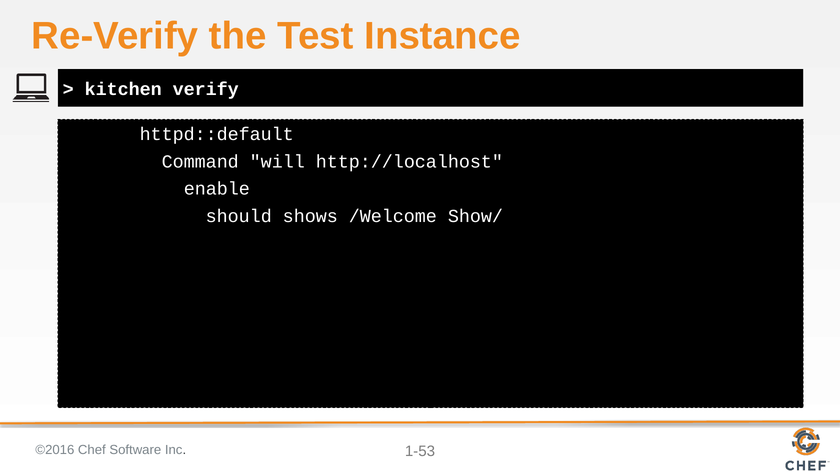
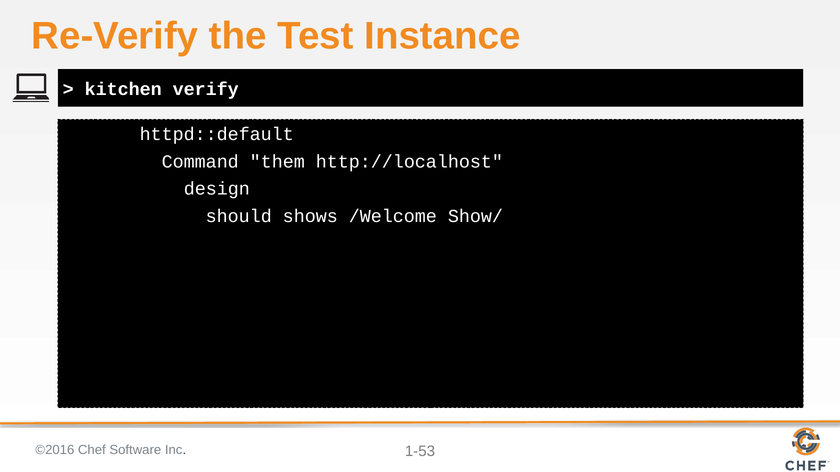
will: will -> them (277, 162)
enable: enable -> design (217, 189)
